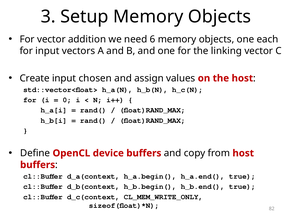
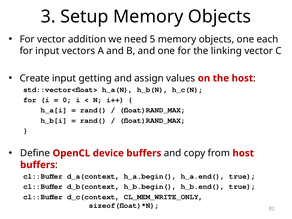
6: 6 -> 5 (153, 39)
chosen: chosen -> getting (95, 78)
